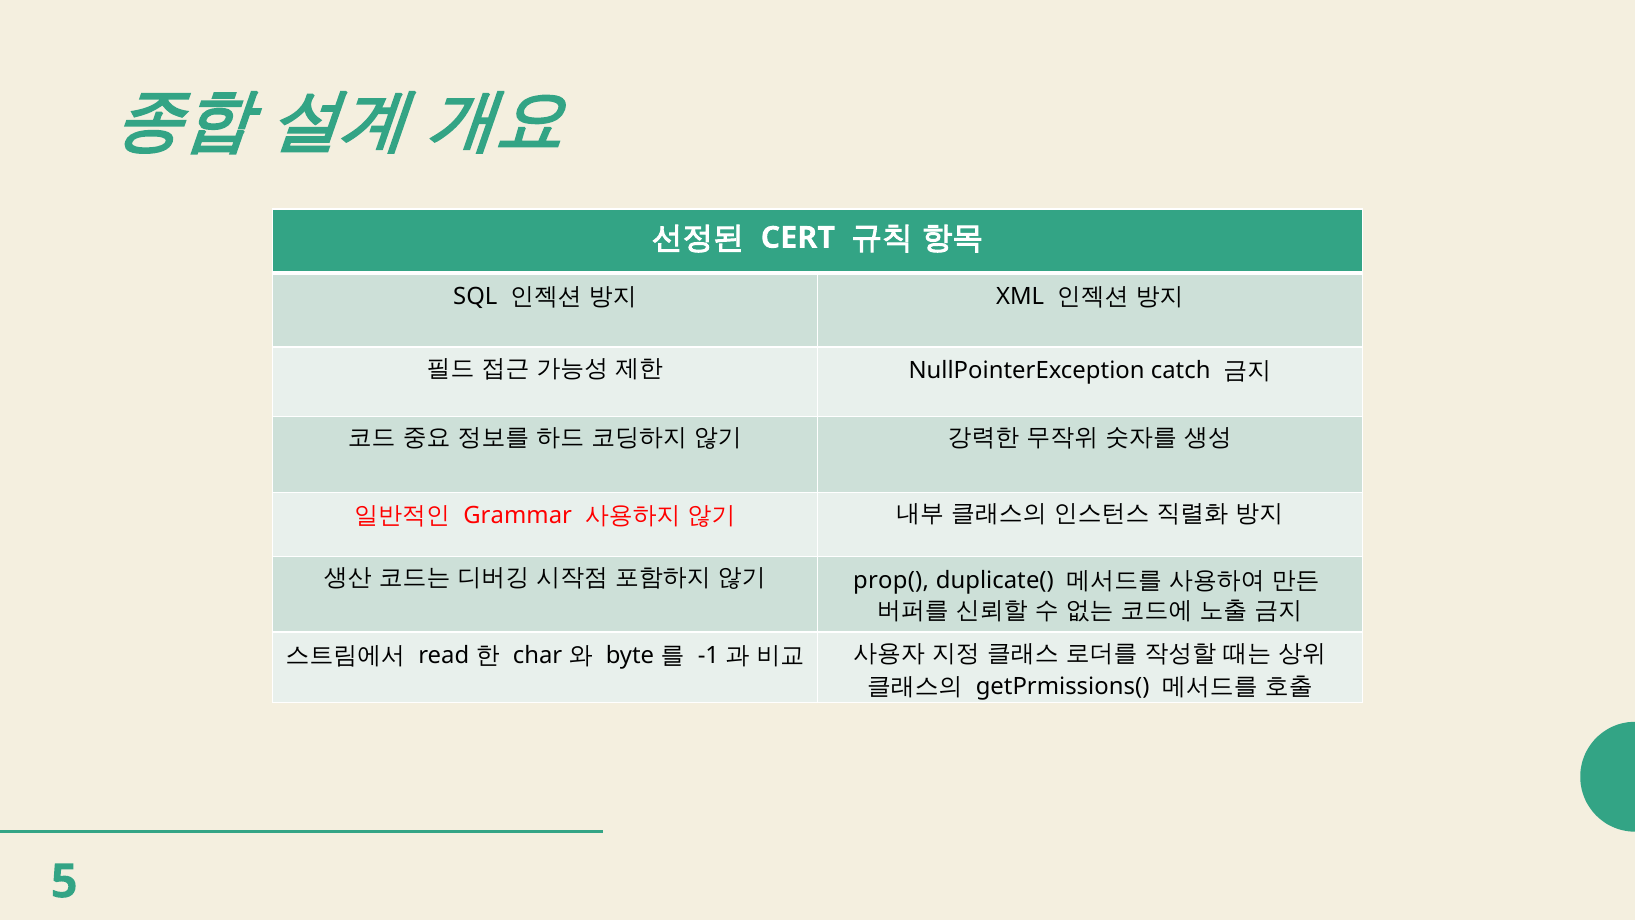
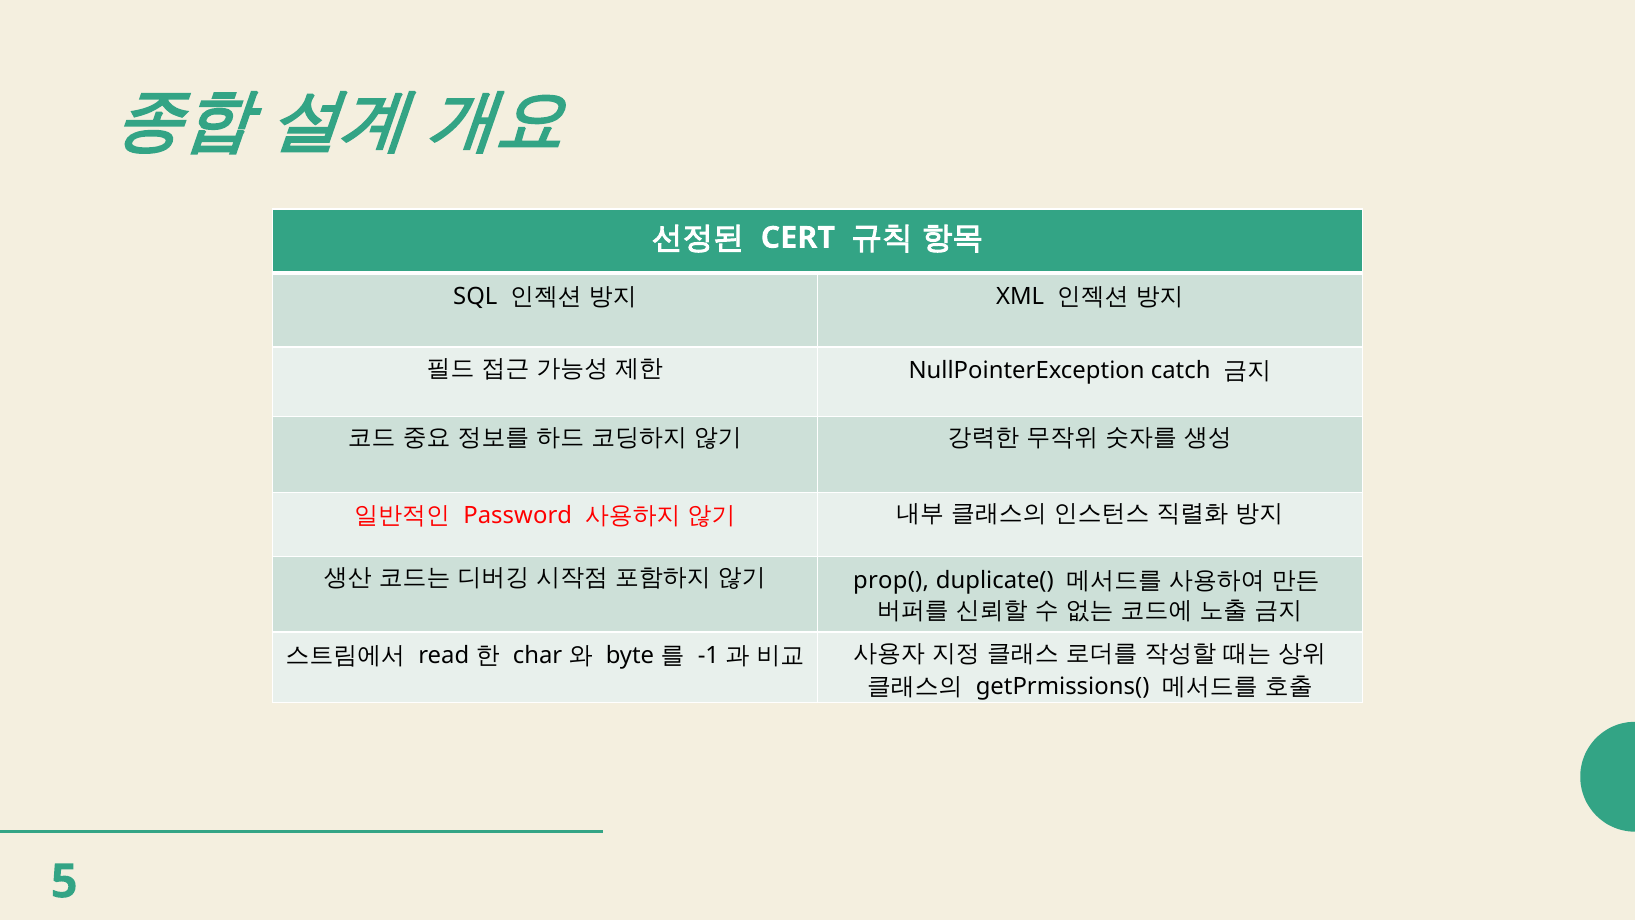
Grammar: Grammar -> Password (518, 516)
